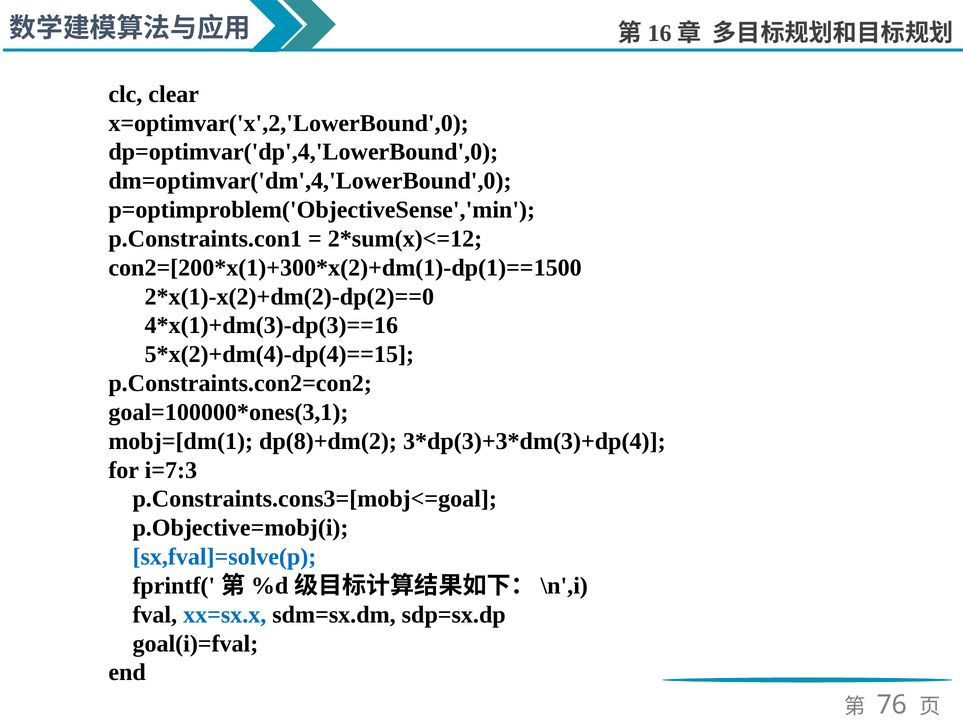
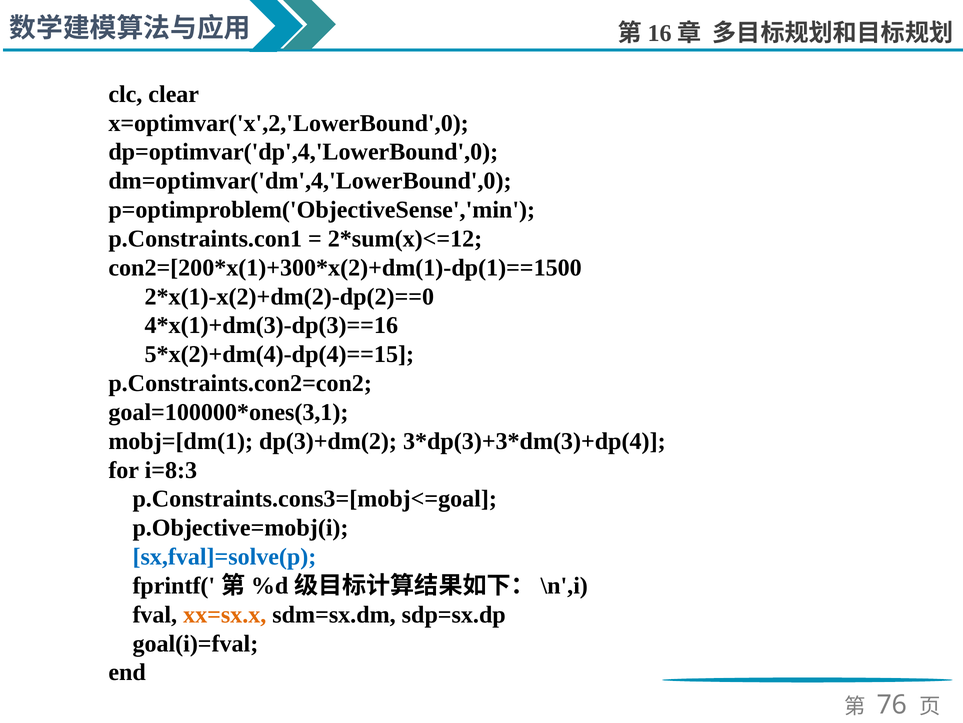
dp(8)+dm(2: dp(8)+dm(2 -> dp(3)+dm(2 (328, 441)
i=7:3: i=7:3 -> i=8:3 (171, 470)
xx=sx.x colour: blue -> orange (225, 614)
